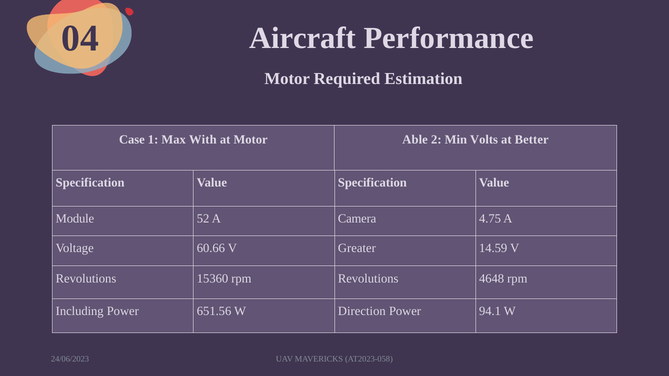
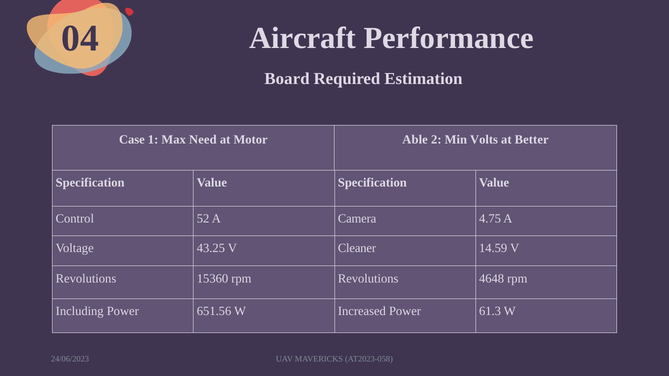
Motor: Motor -> Board (287, 79)
With: With -> Need (203, 140)
Module: Module -> Control (75, 219)
60.66: 60.66 -> 43.25 (211, 248)
Greater: Greater -> Cleaner (357, 248)
Direction: Direction -> Increased (362, 311)
94.1: 94.1 -> 61.3 (490, 311)
